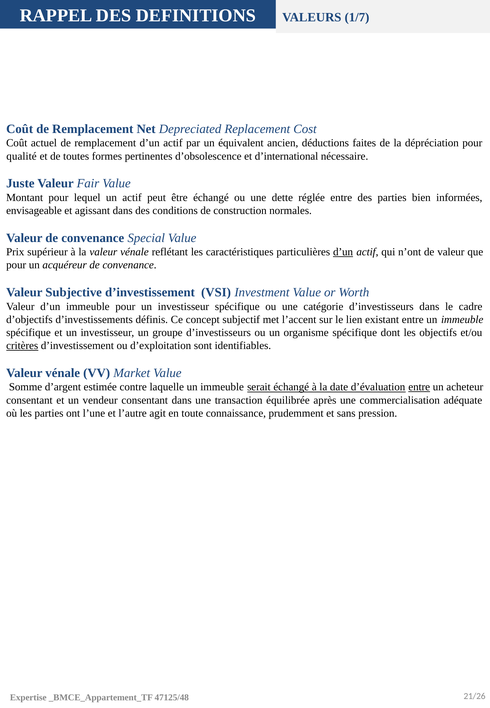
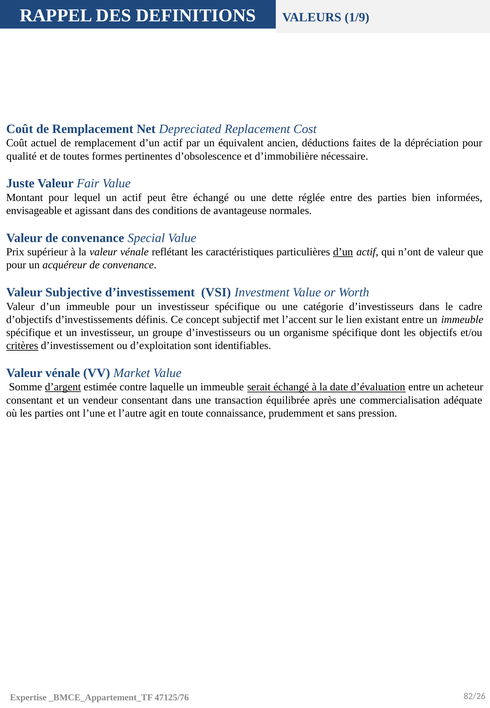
1/7: 1/7 -> 1/9 (357, 17)
d’international: d’international -> d’immobilière (286, 156)
construction: construction -> avantageuse (240, 210)
d’argent underline: none -> present (63, 387)
entre underline: present -> none (419, 387)
21/26: 21/26 -> 82/26 (475, 696)
47125/48: 47125/48 -> 47125/76 (172, 697)
